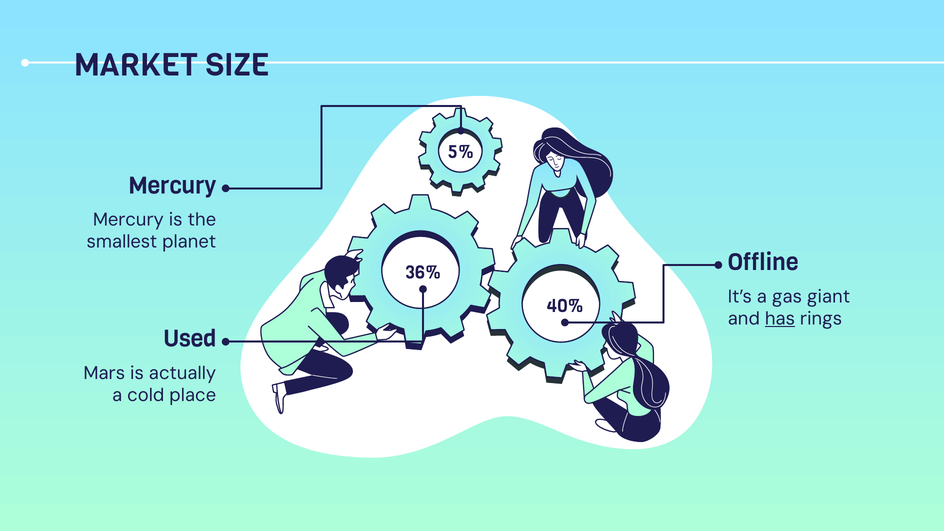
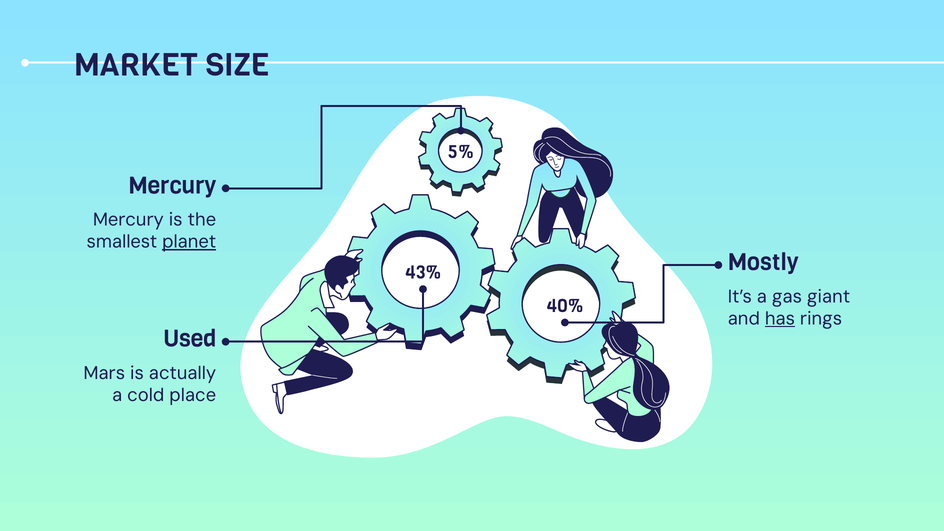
planet underline: none -> present (189, 242)
Offline: Offline -> Mostly (763, 262)
36%: 36% -> 43% (423, 273)
